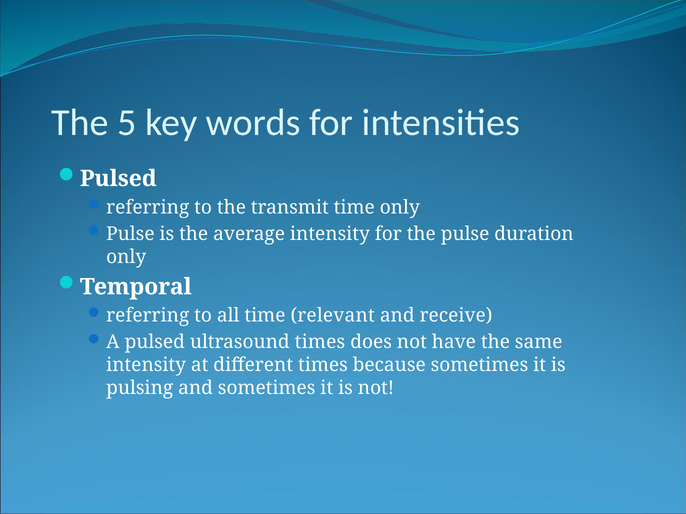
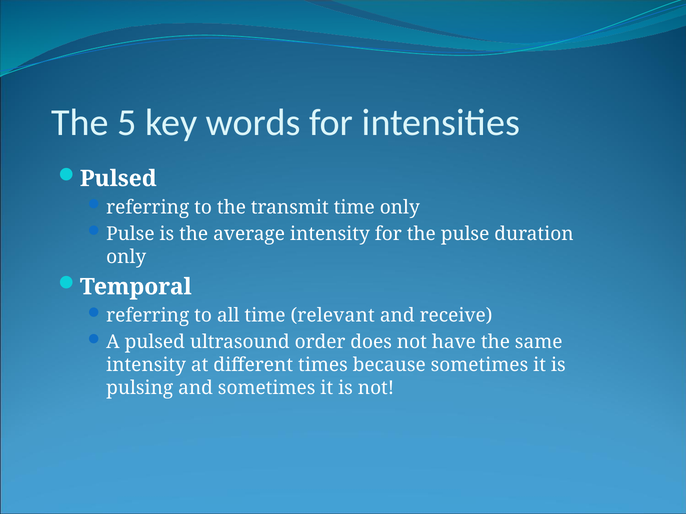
ultrasound times: times -> order (320, 343)
